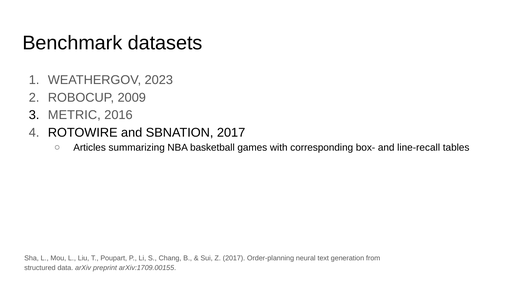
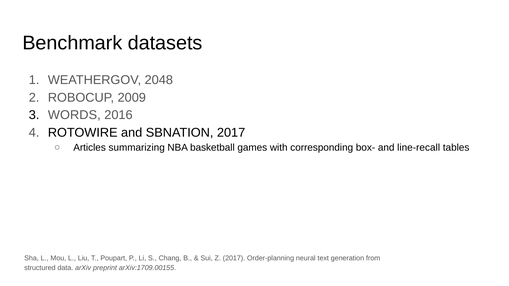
2023: 2023 -> 2048 (159, 80)
METRIC: METRIC -> WORDS (74, 115)
